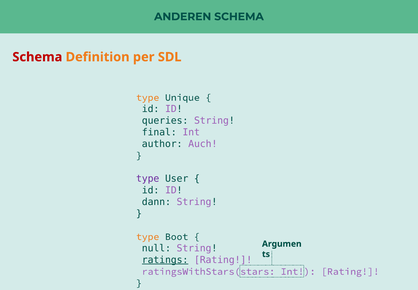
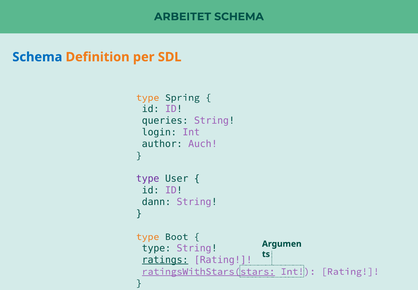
ANDEREN: ANDEREN -> ARBEITET (183, 17)
Schema colour: red -> blue (37, 57)
Unique: Unique -> Spring (182, 97)
final: final -> login (159, 132)
null: null -> type (156, 248)
ratingsWithStars(stars underline: none -> present (208, 271)
